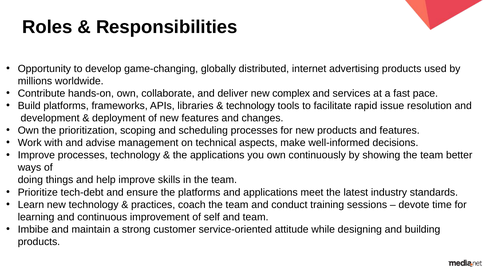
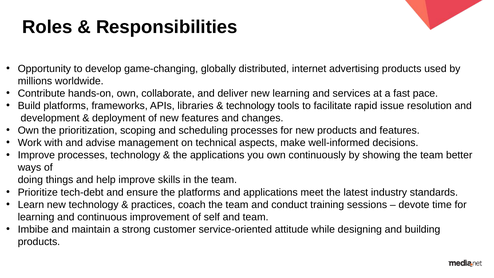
new complex: complex -> learning (291, 93)
